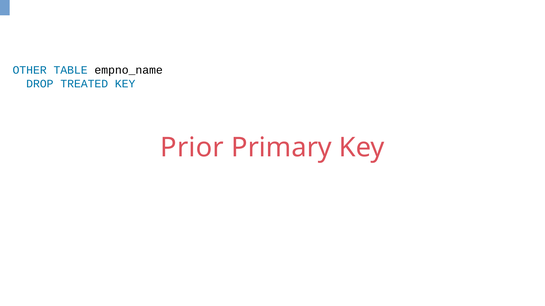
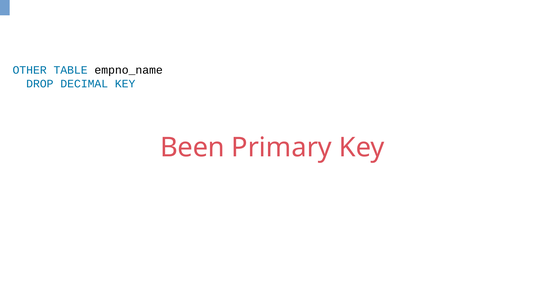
TREATED: TREATED -> DECIMAL (84, 84)
Prior: Prior -> Been (192, 148)
